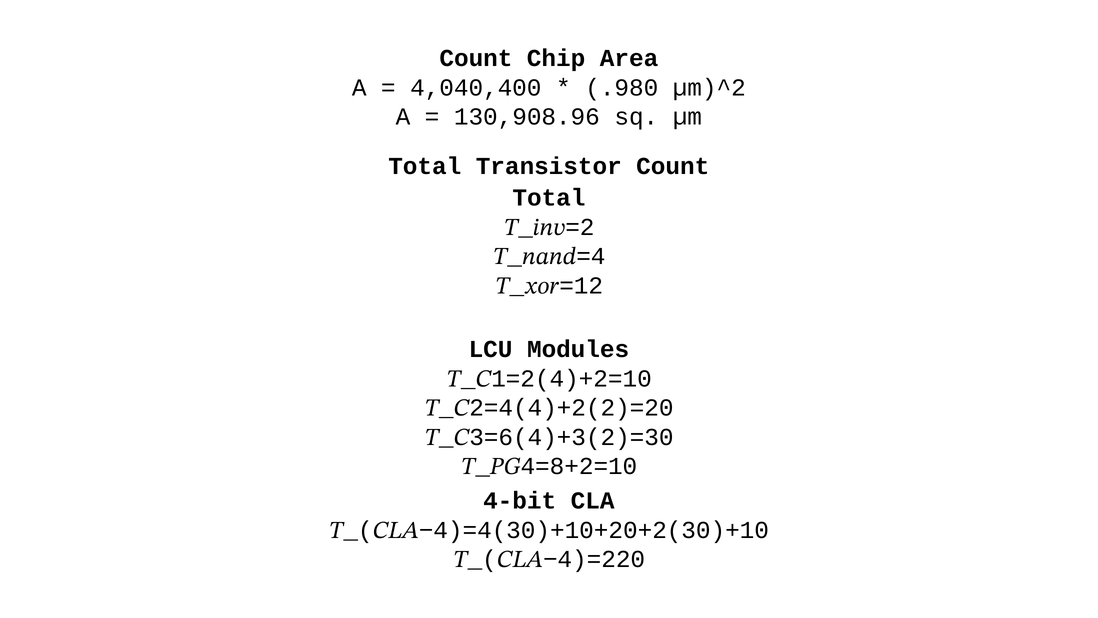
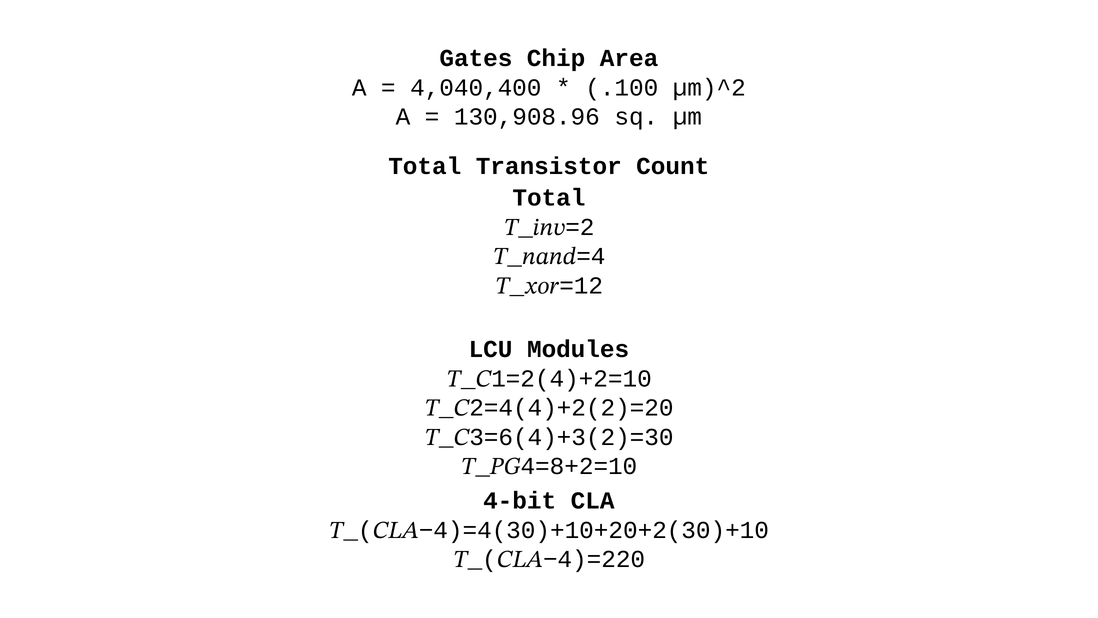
Count: Count -> Gates (476, 58)
.980: .980 -> .100 (622, 87)
